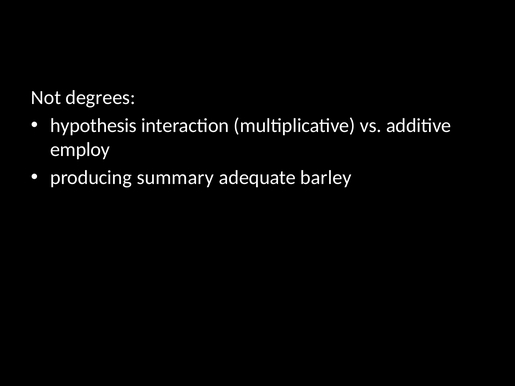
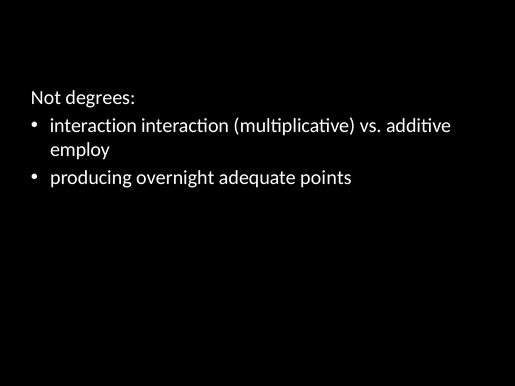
hypothesis: hypothesis -> interaction (93, 126)
summary: summary -> overnight (175, 178)
barley: barley -> points (326, 178)
